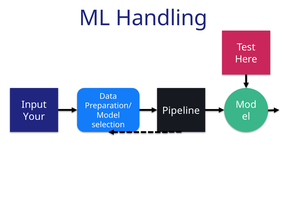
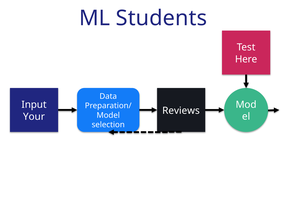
Handling: Handling -> Students (161, 18)
Pipeline: Pipeline -> Reviews (181, 111)
